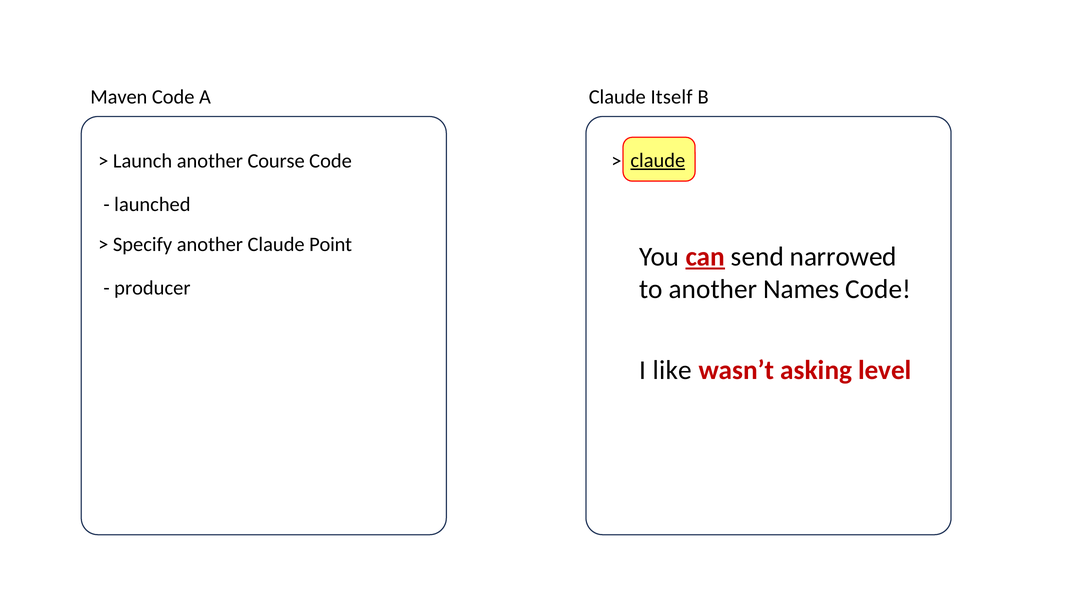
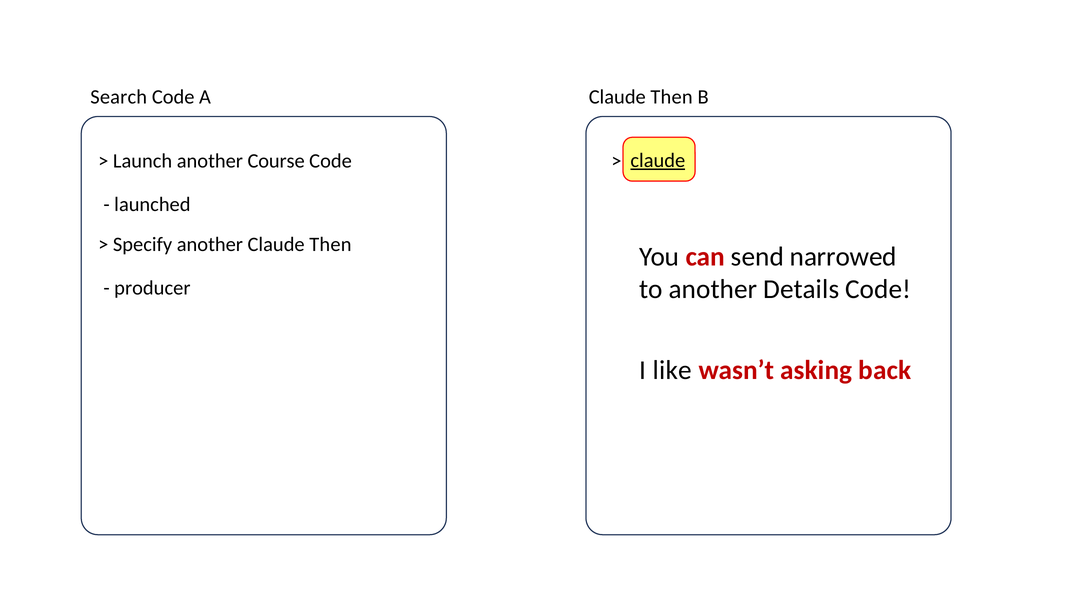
Maven: Maven -> Search (119, 97)
A Claude Itself: Itself -> Then (672, 97)
another Claude Point: Point -> Then (330, 244)
can underline: present -> none (705, 257)
Names: Names -> Details (801, 289)
level: level -> back (885, 370)
